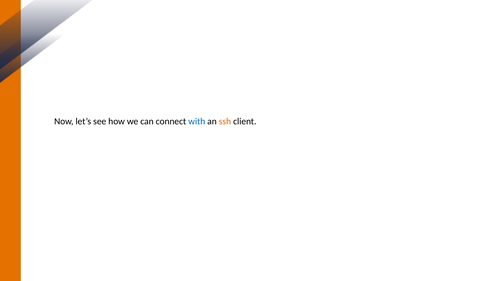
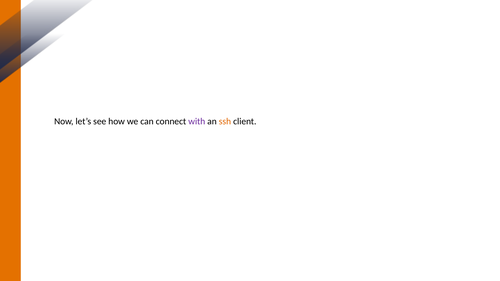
with colour: blue -> purple (197, 121)
